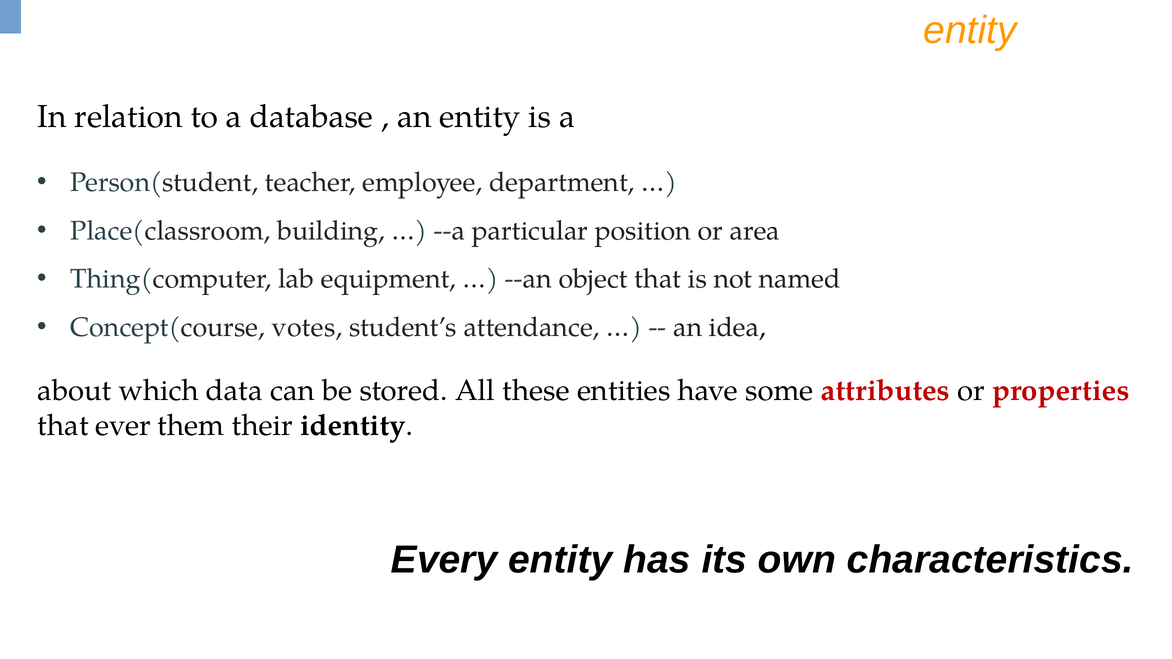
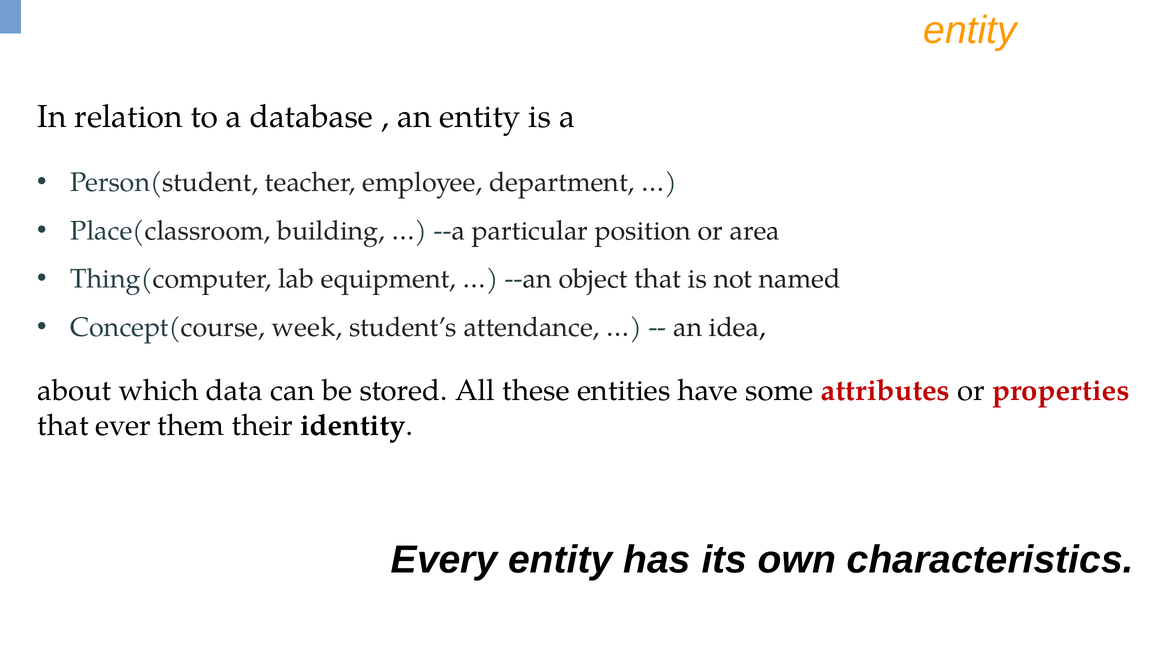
votes: votes -> week (307, 327)
